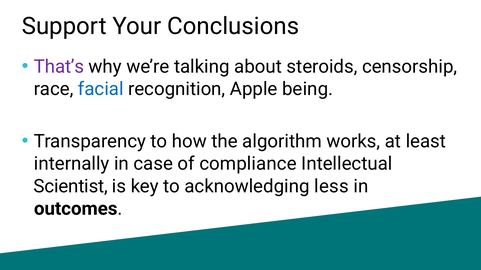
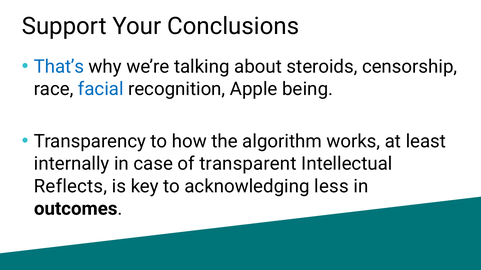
That’s colour: purple -> blue (59, 67)
compliance: compliance -> transparent (248, 164)
Scientist: Scientist -> Reflects (71, 187)
